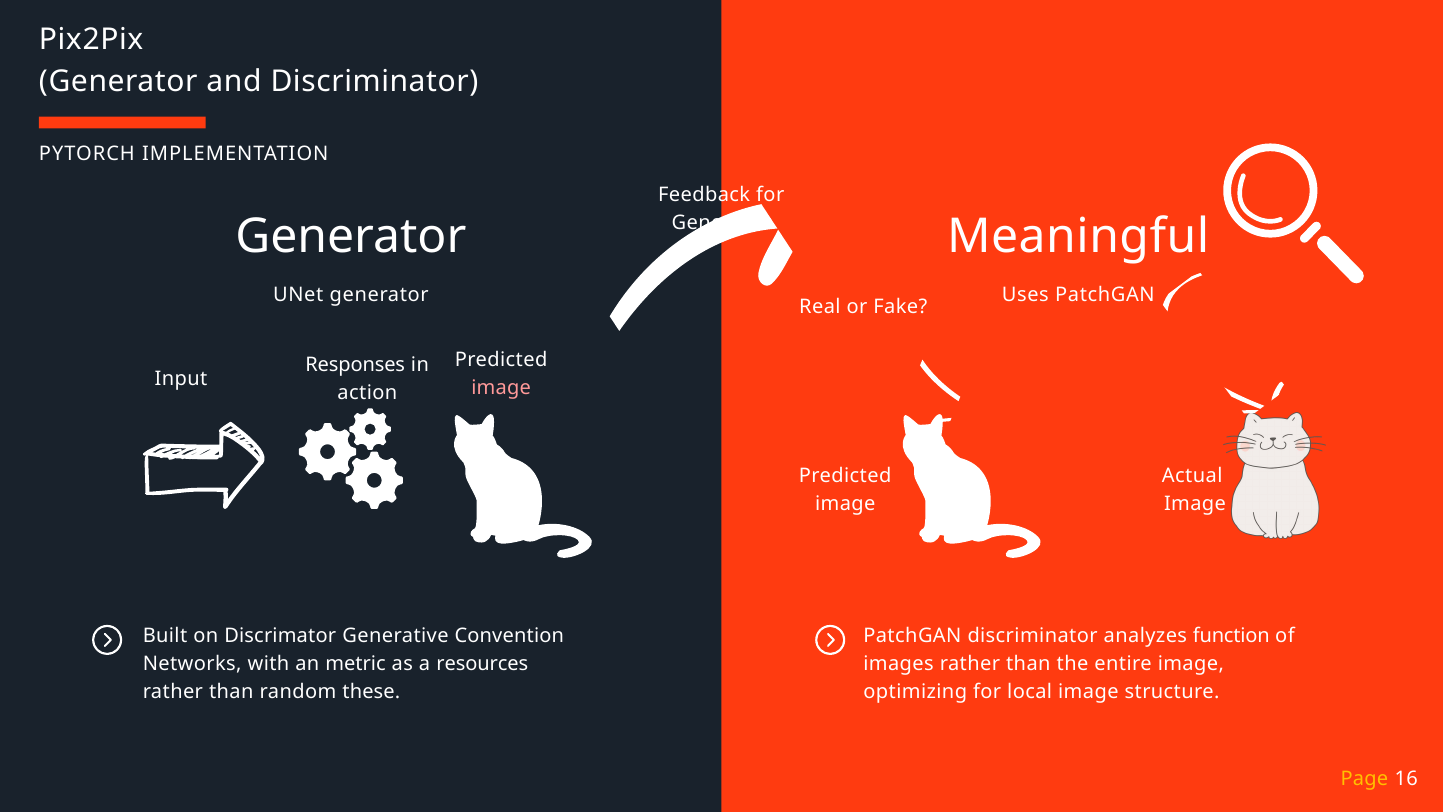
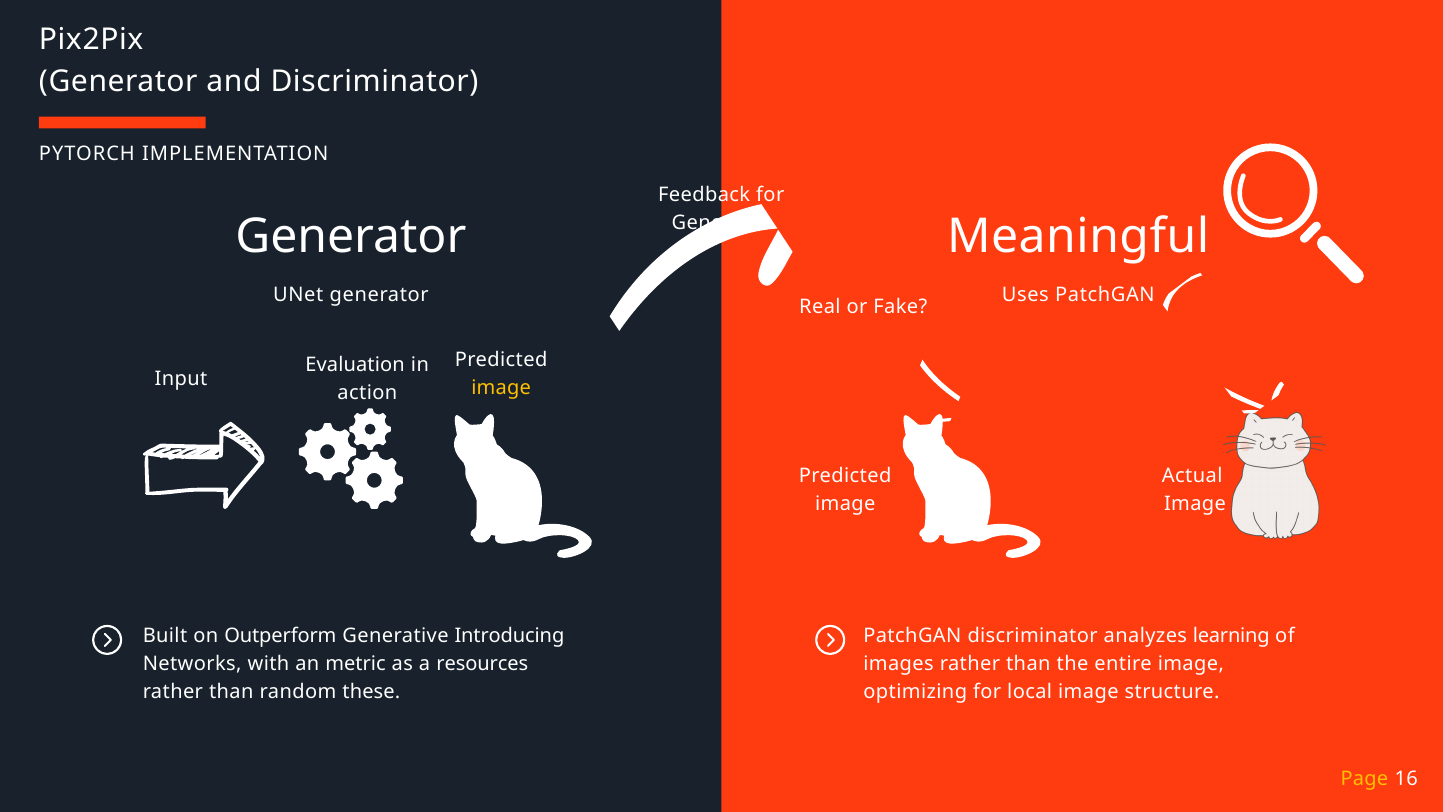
Responses: Responses -> Evaluation (355, 365)
image colour: pink -> yellow (501, 388)
Discrimator: Discrimator -> Outperform (280, 635)
Convention: Convention -> Introducing (509, 635)
function: function -> learning (1231, 635)
